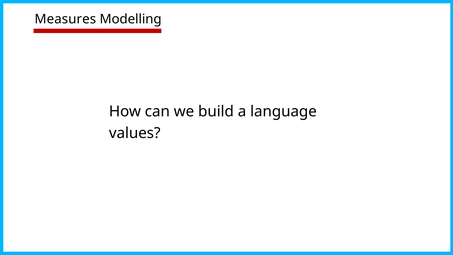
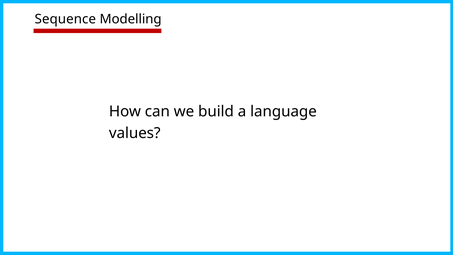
Measures: Measures -> Sequence (65, 19)
